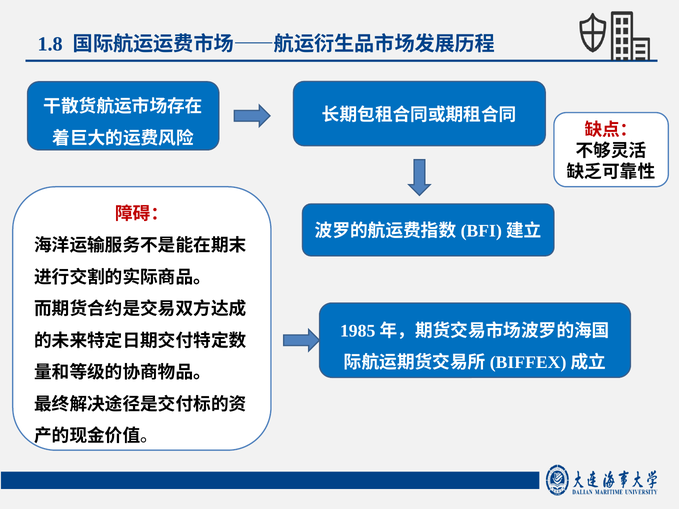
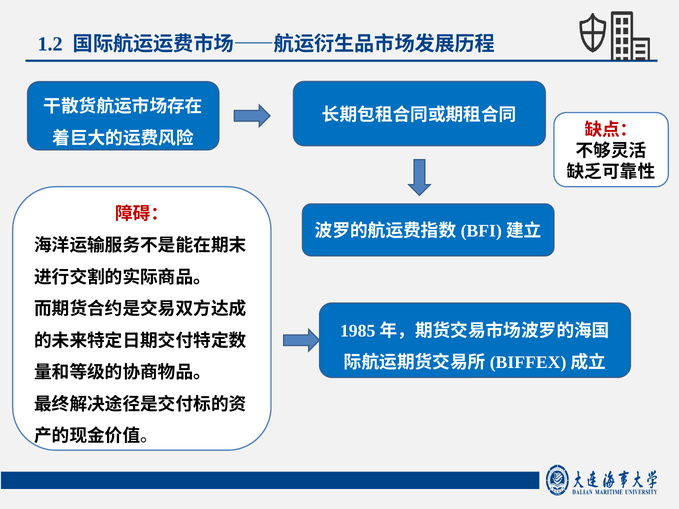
1.8: 1.8 -> 1.2 (50, 44)
